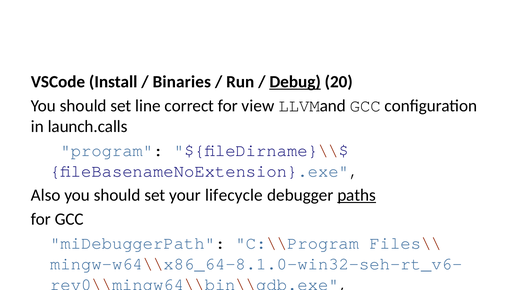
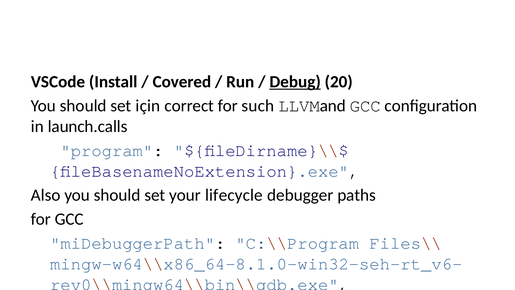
Binaries: Binaries -> Covered (182, 82)
line: line -> için (148, 106)
view: view -> such (258, 106)
paths underline: present -> none (357, 195)
